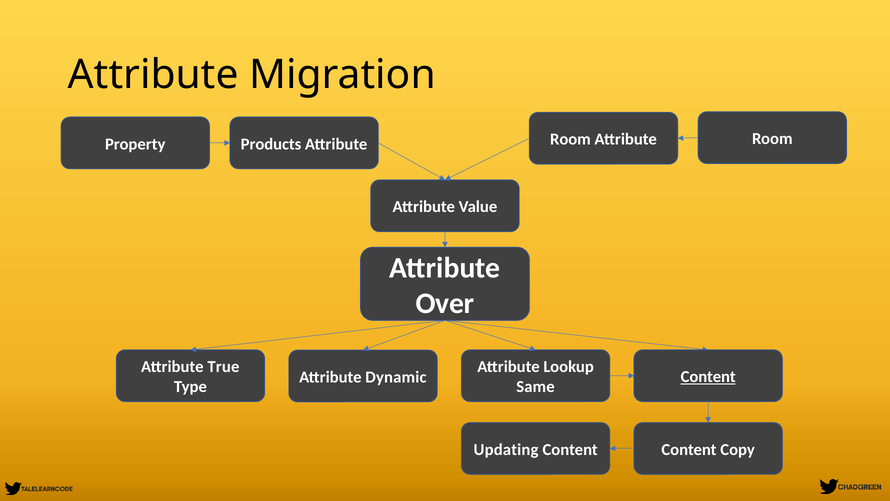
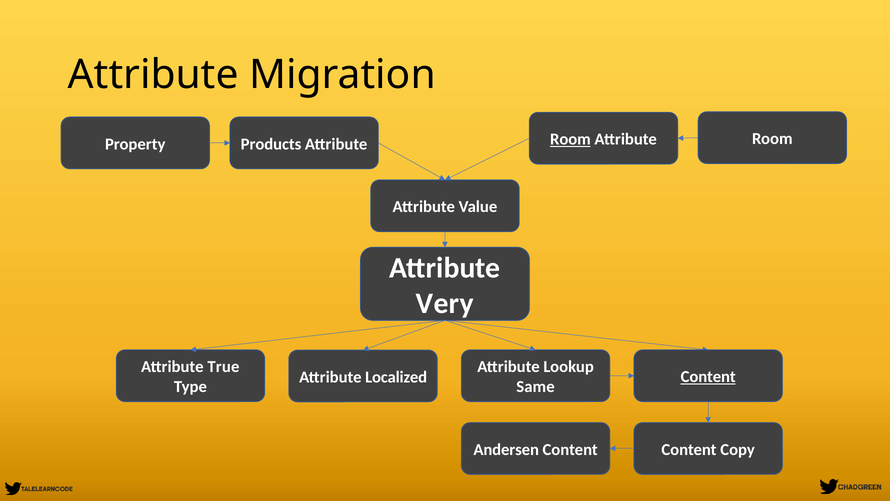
Room underline: none -> present (570, 139)
Over: Over -> Very (445, 303)
Dynamic: Dynamic -> Localized (396, 377)
Updating: Updating -> Andersen (506, 449)
